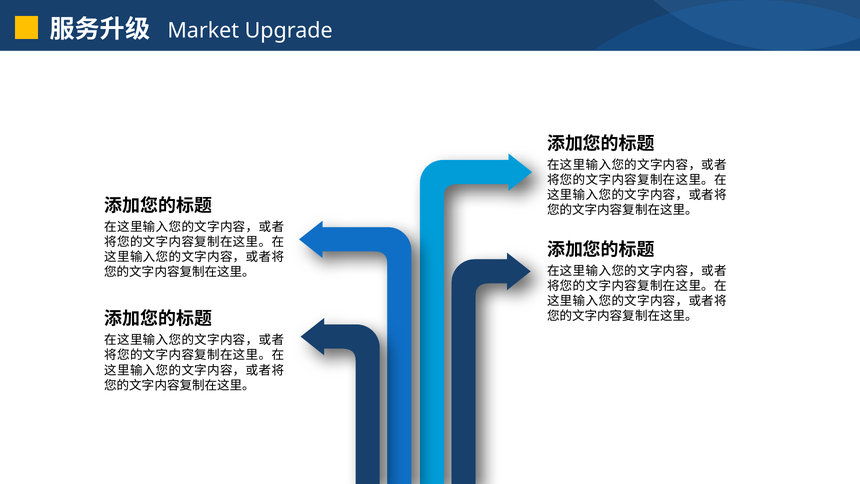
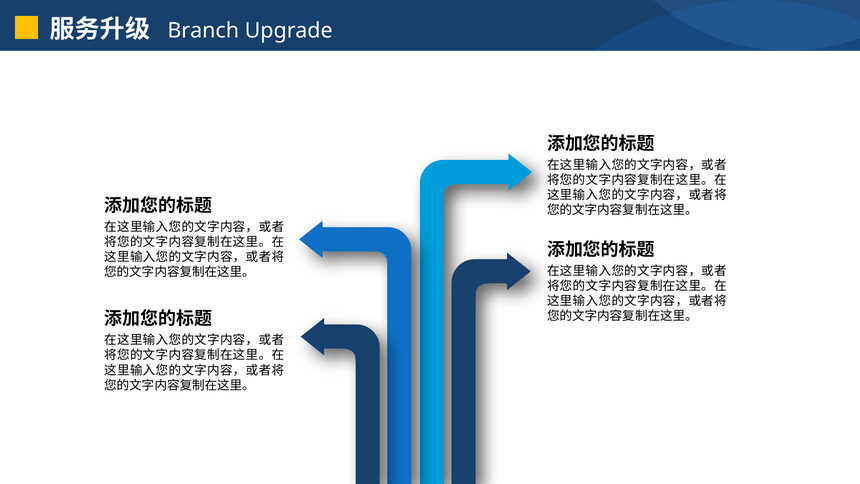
Market: Market -> Branch (203, 31)
